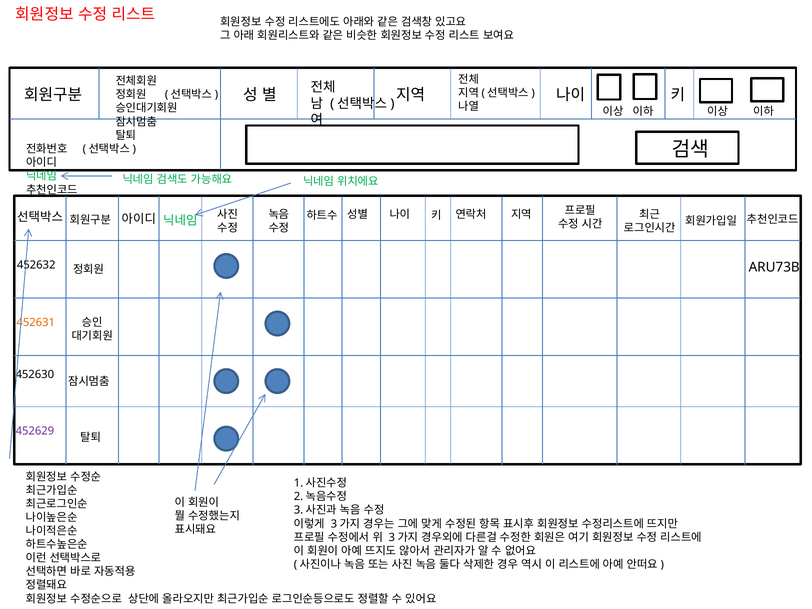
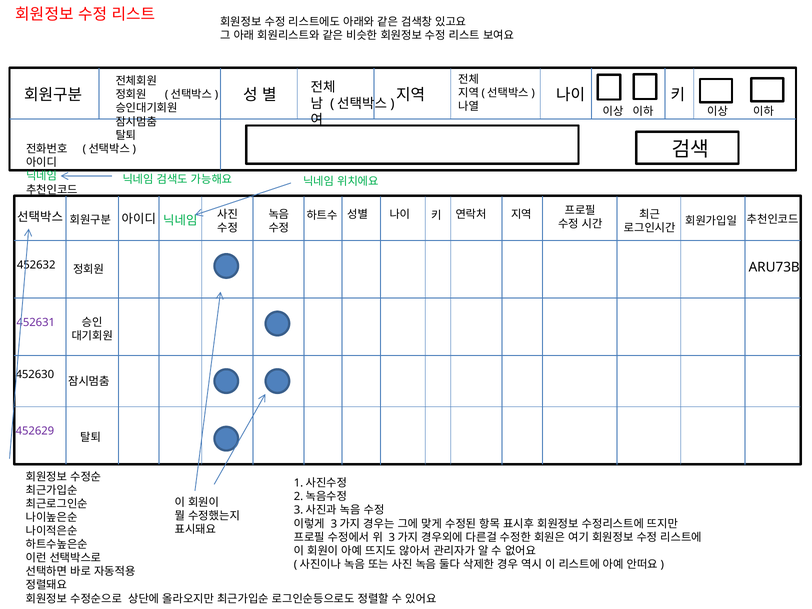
452631 colour: orange -> purple (36, 322)
